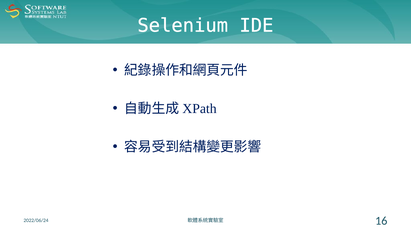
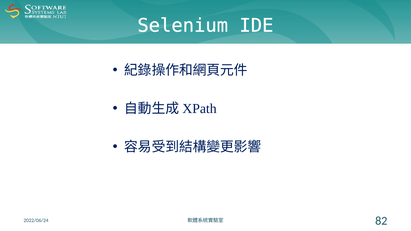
16: 16 -> 82 (381, 221)
